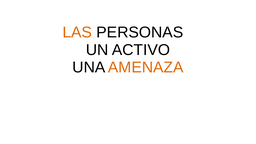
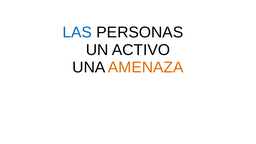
LAS colour: orange -> blue (77, 32)
